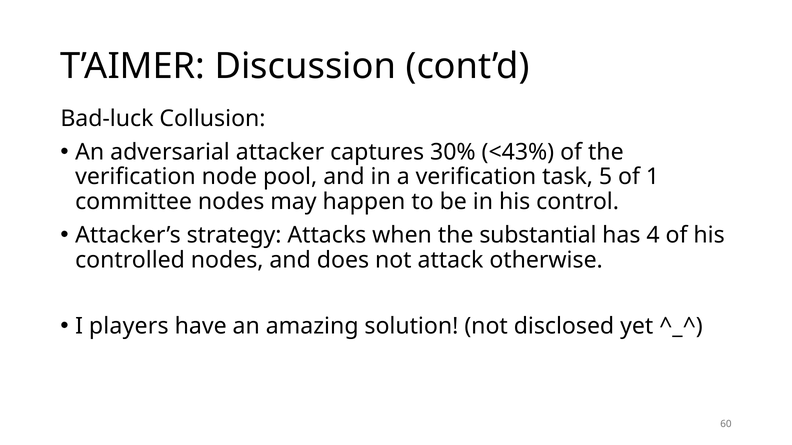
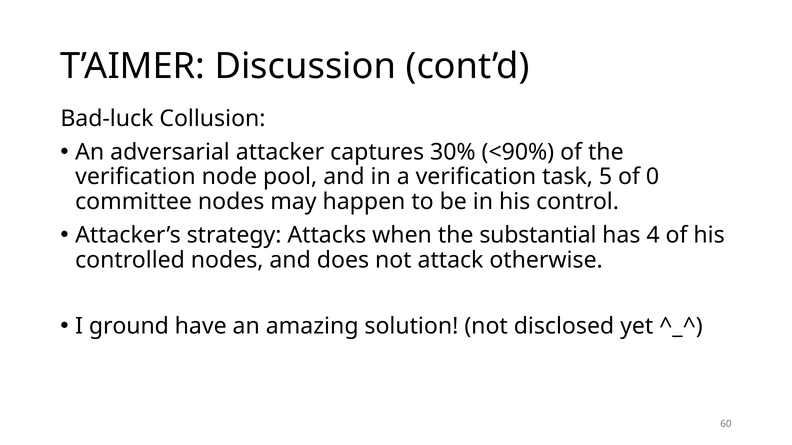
<43%: <43% -> <90% (518, 152)
1: 1 -> 0 (653, 177)
players: players -> ground (129, 327)
